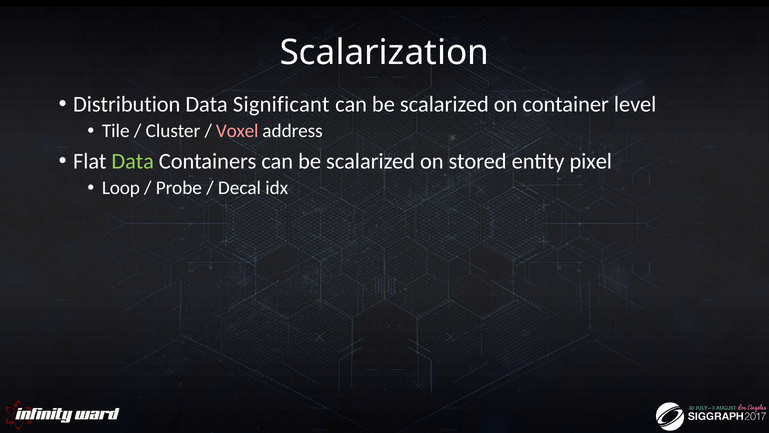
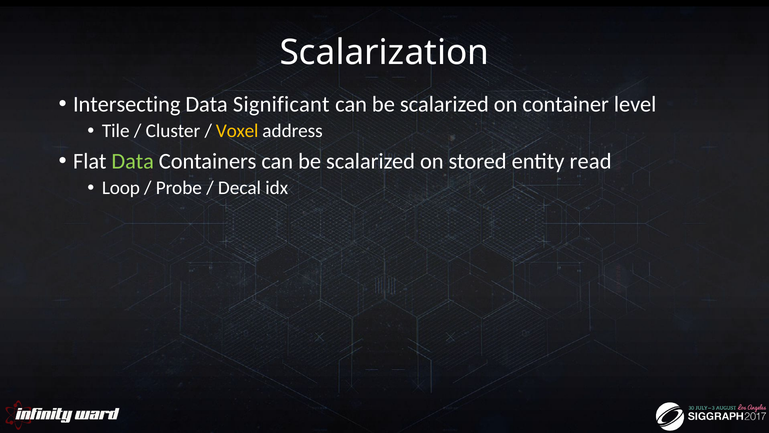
Distribution: Distribution -> Intersecting (127, 104)
Voxel colour: pink -> yellow (237, 131)
pixel: pixel -> read (591, 161)
